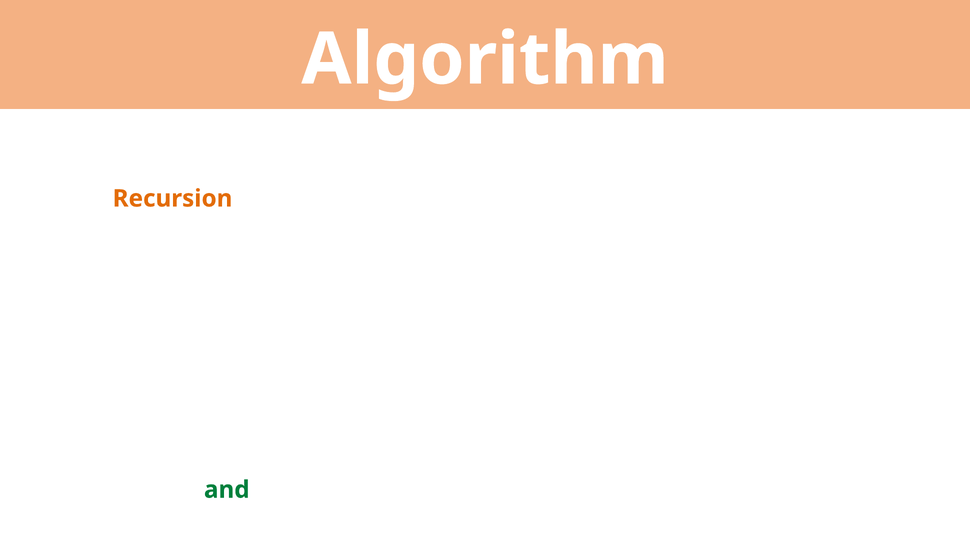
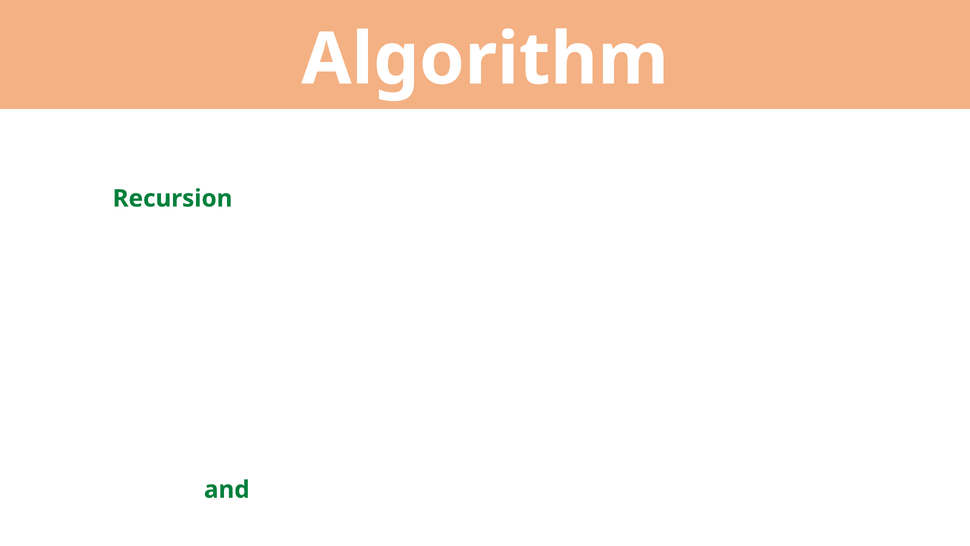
Recursion colour: orange -> green (173, 198)
